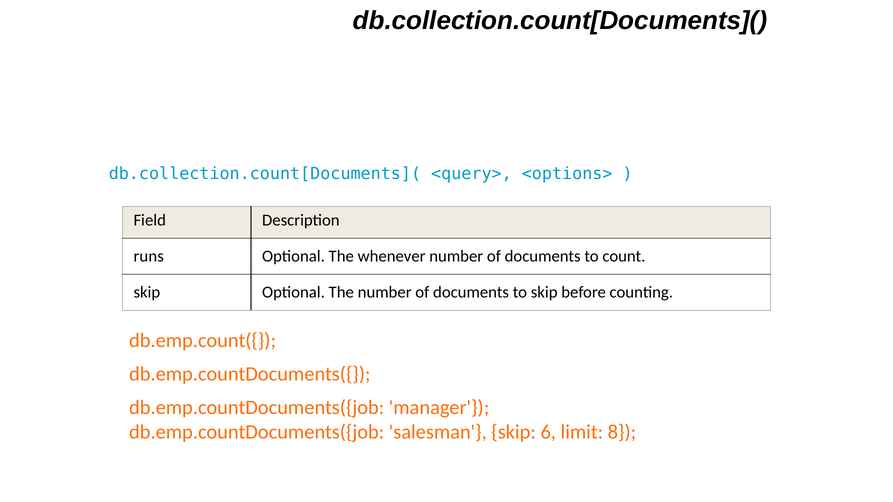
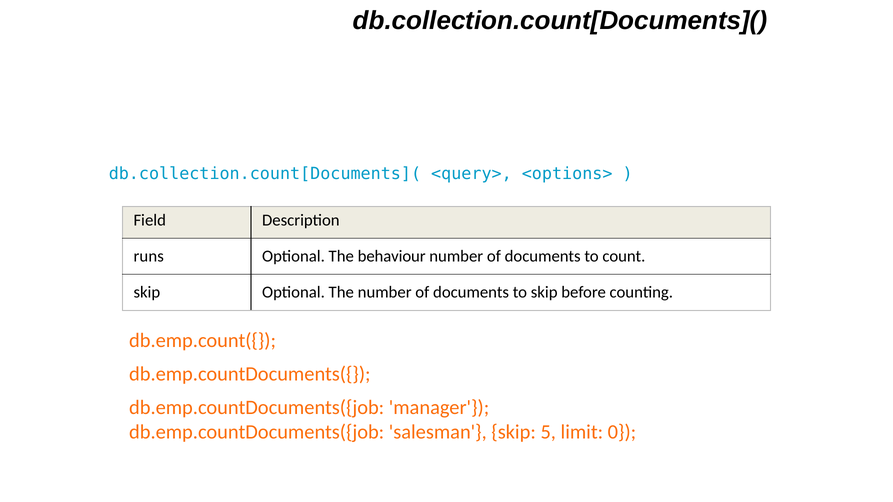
whenever: whenever -> behaviour (392, 256)
6: 6 -> 5 (548, 432)
8: 8 -> 0 (622, 432)
